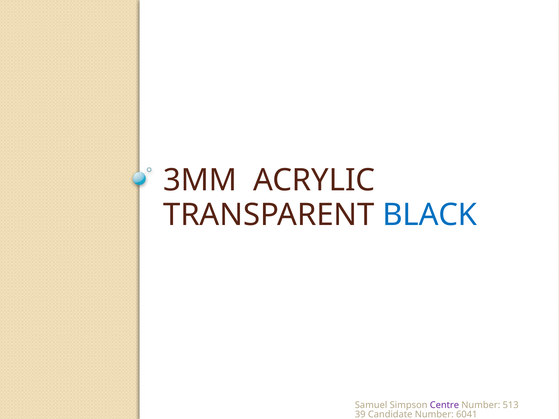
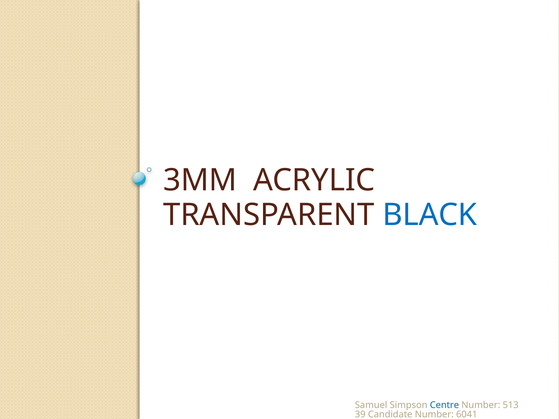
Centre colour: purple -> blue (444, 405)
